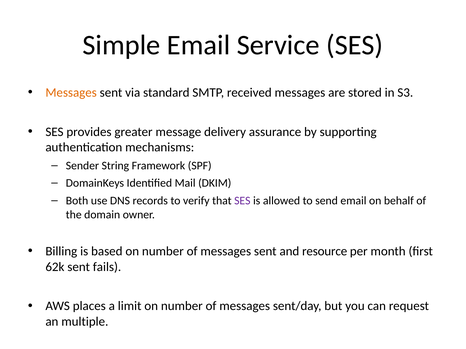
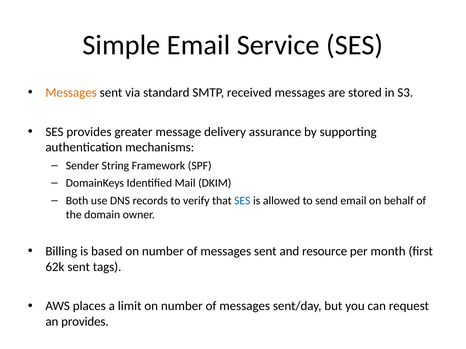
SES colour: purple -> blue (242, 201)
fails: fails -> tags (107, 267)
an multiple: multiple -> provides (85, 322)
